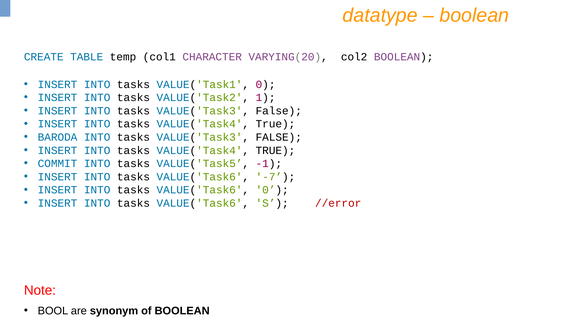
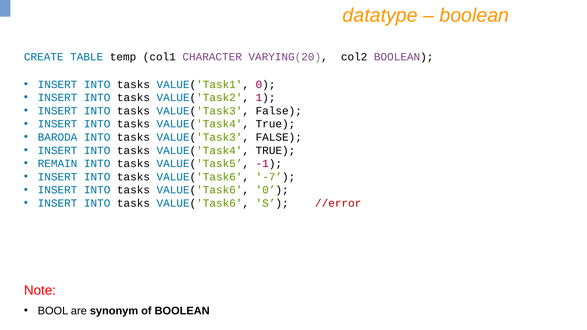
COMMIT: COMMIT -> REMAIN (58, 164)
